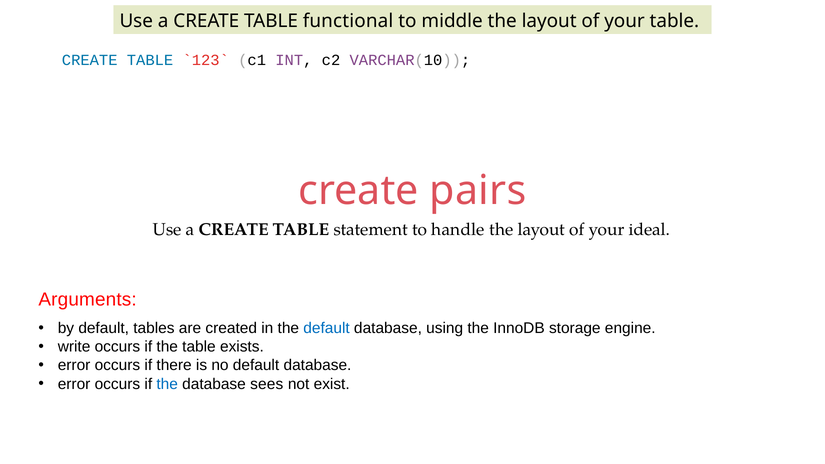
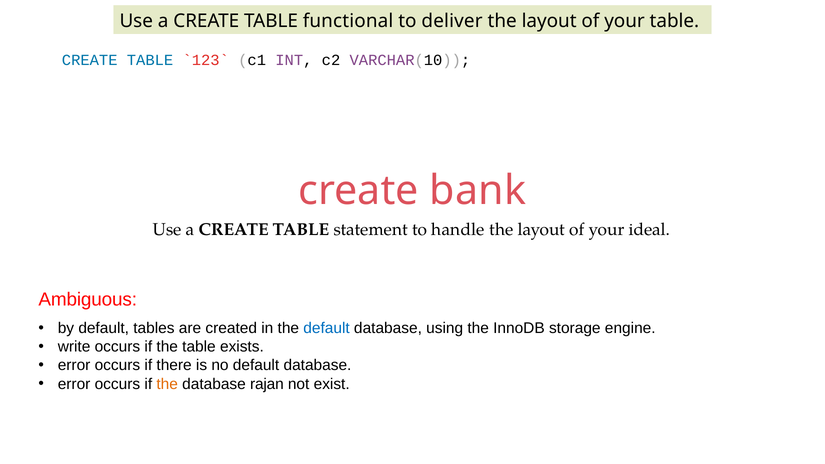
middle: middle -> deliver (452, 21)
pairs: pairs -> bank (478, 191)
Arguments: Arguments -> Ambiguous (88, 300)
the colour: blue -> orange (167, 384)
sees: sees -> rajan (267, 384)
